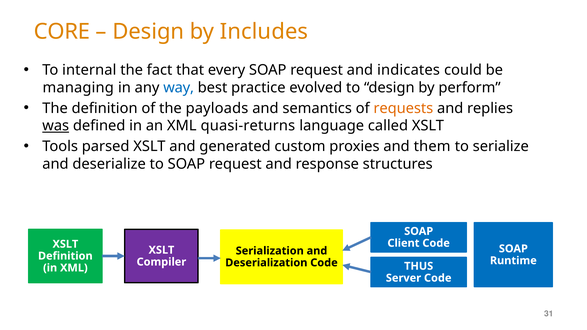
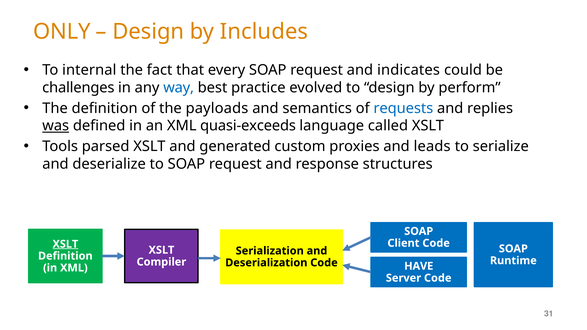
CORE: CORE -> ONLY (62, 32)
managing: managing -> challenges (78, 88)
requests colour: orange -> blue (403, 108)
quasi-returns: quasi-returns -> quasi-exceeds (248, 126)
them: them -> leads (432, 146)
XSLT underline: none -> present (65, 244)
THUS: THUS -> HAVE (419, 266)
